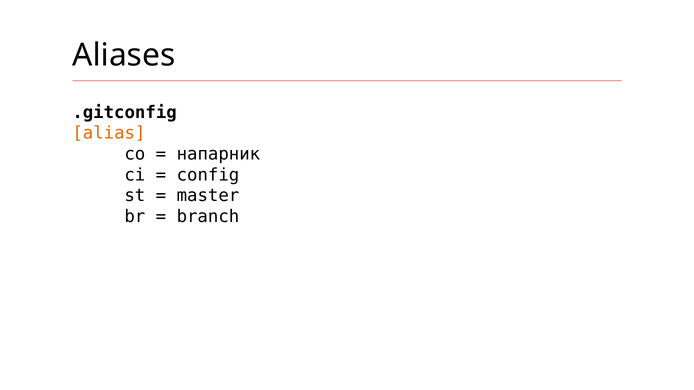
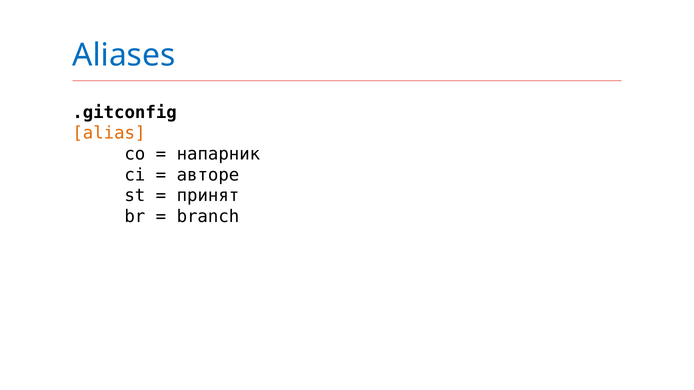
Aliases colour: black -> blue (124, 55)
config: config -> авторе (208, 175)
master: master -> принят (208, 196)
